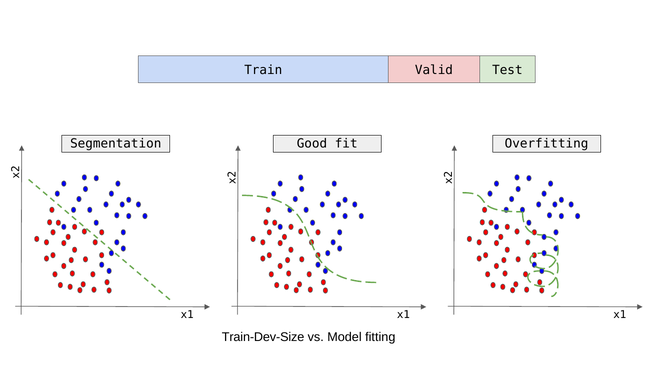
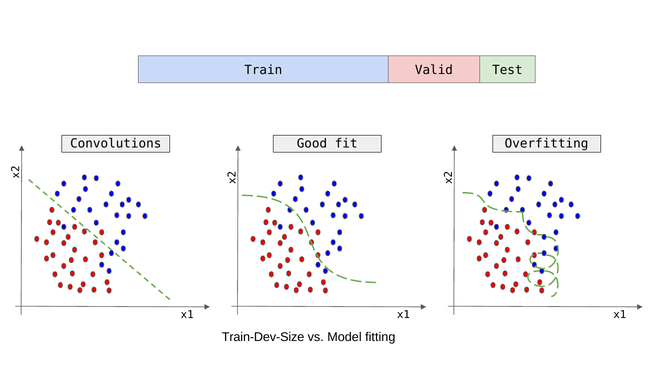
Segmentation: Segmentation -> Convolutions (116, 144)
